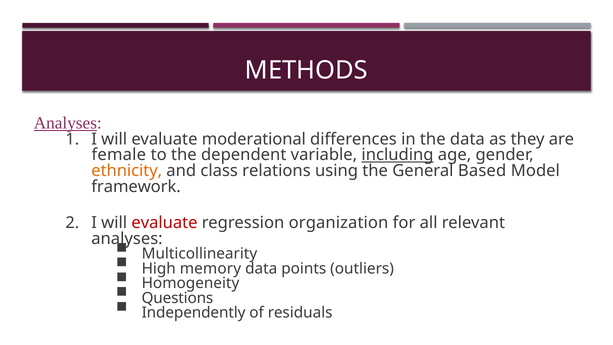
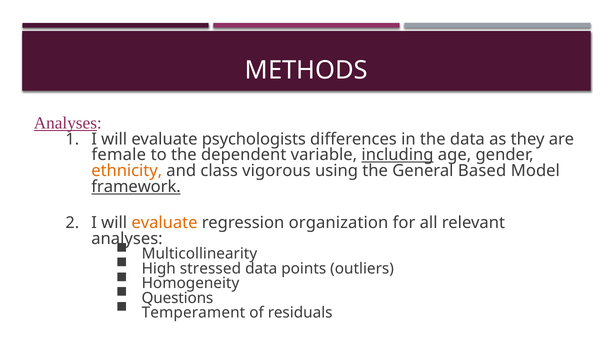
moderational: moderational -> psychologists (254, 139)
relations: relations -> vigorous (276, 171)
framework underline: none -> present (136, 187)
evaluate colour: red -> orange (164, 223)
memory: memory -> stressed (210, 268)
Independently: Independently -> Temperament (193, 312)
